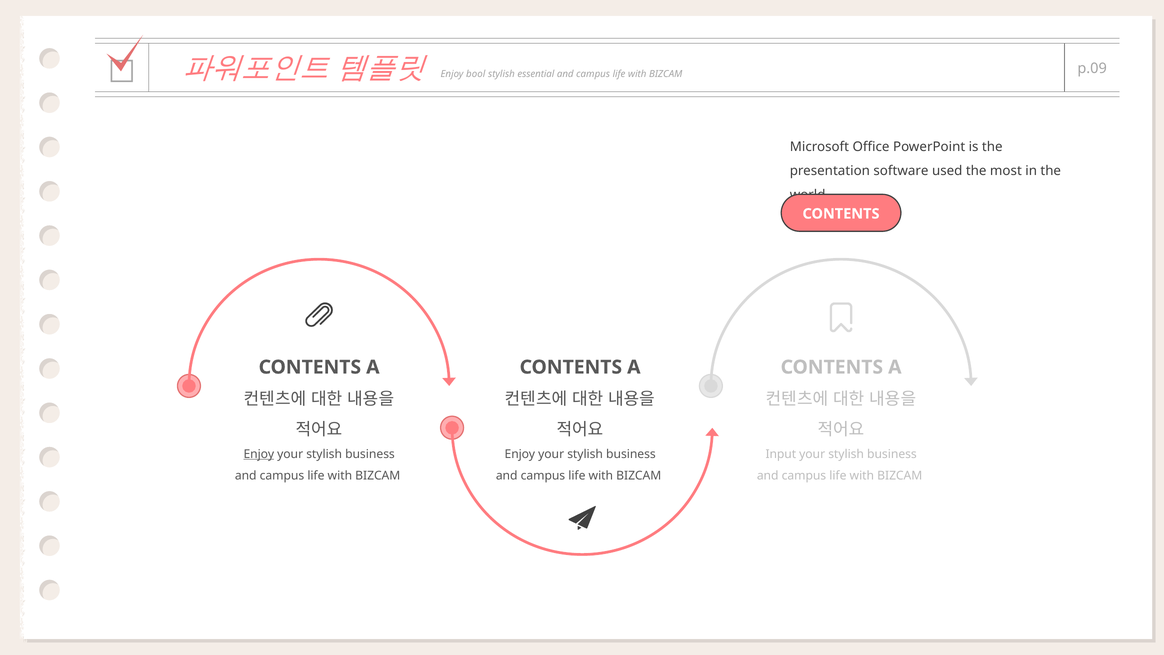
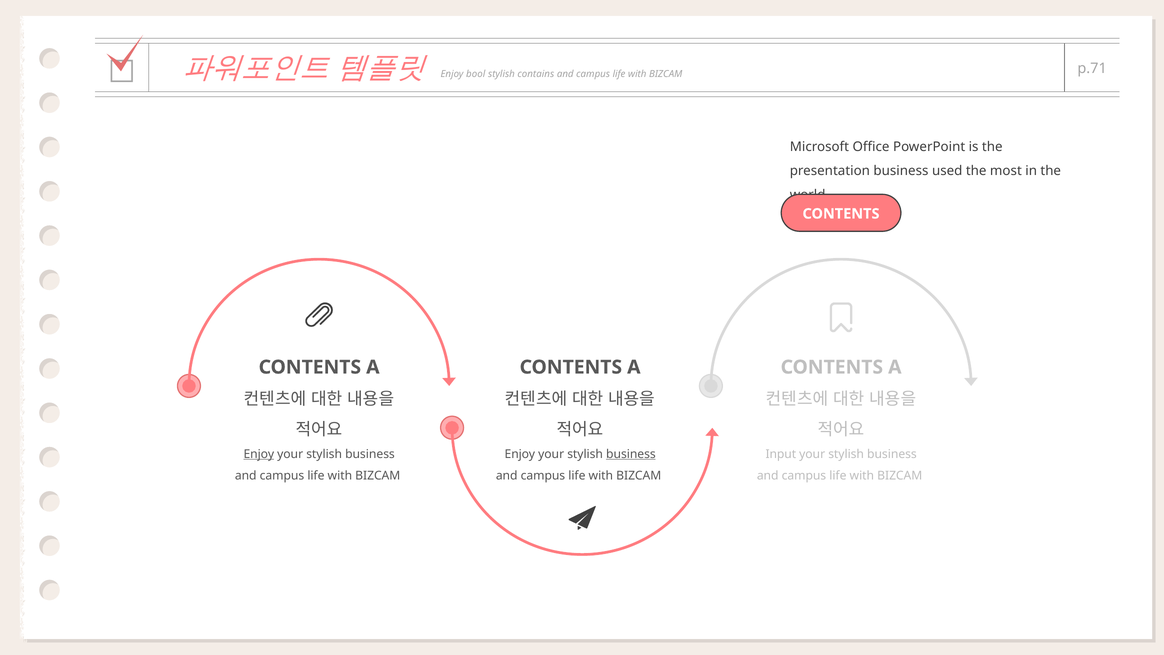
essential: essential -> contains (536, 74)
p.09: p.09 -> p.71 (1092, 69)
presentation software: software -> business (901, 171)
business underline: none -> present (631, 454)
